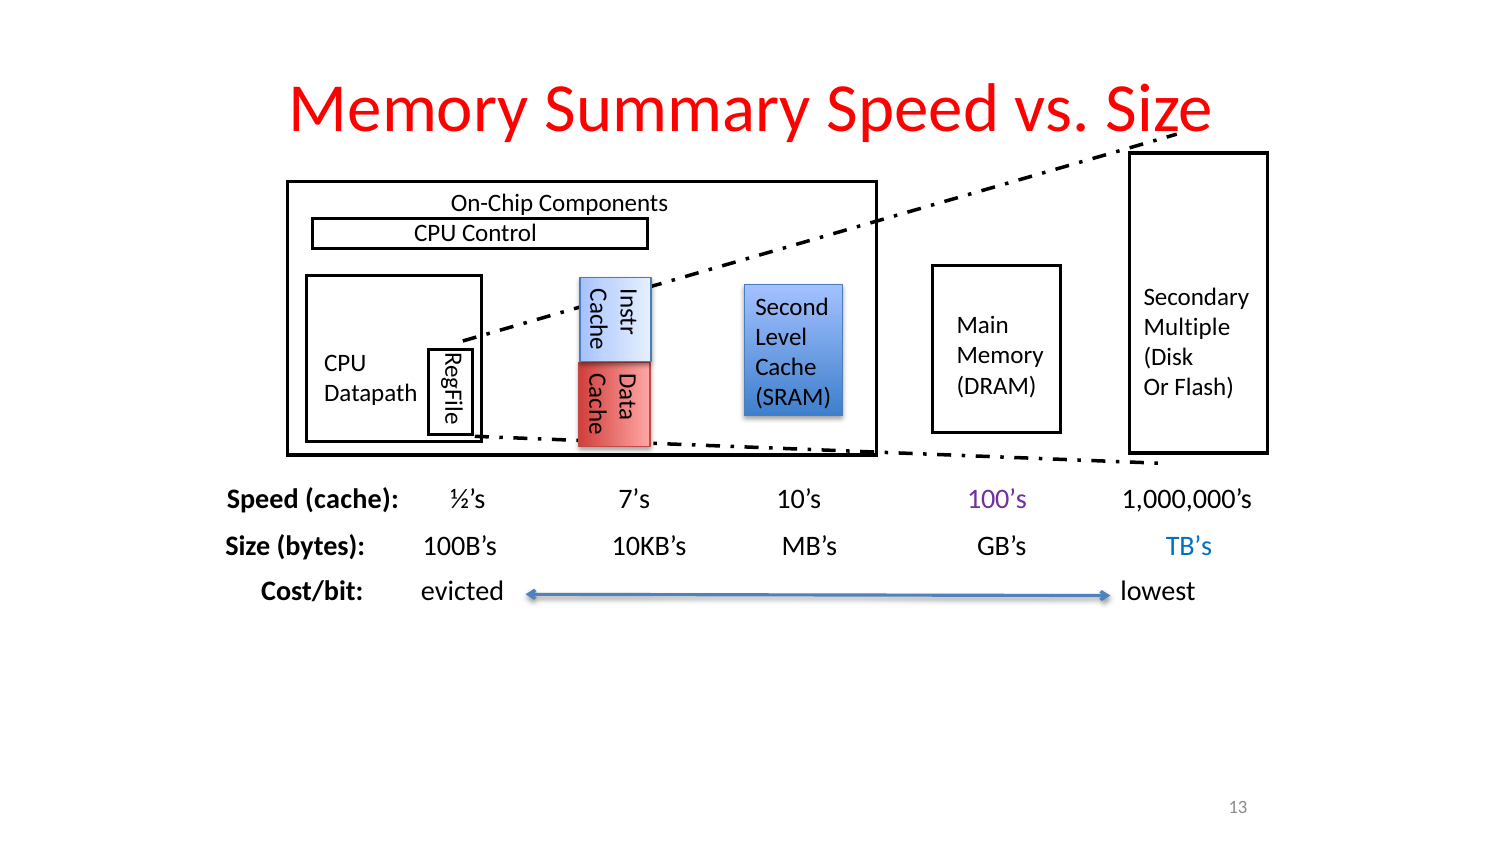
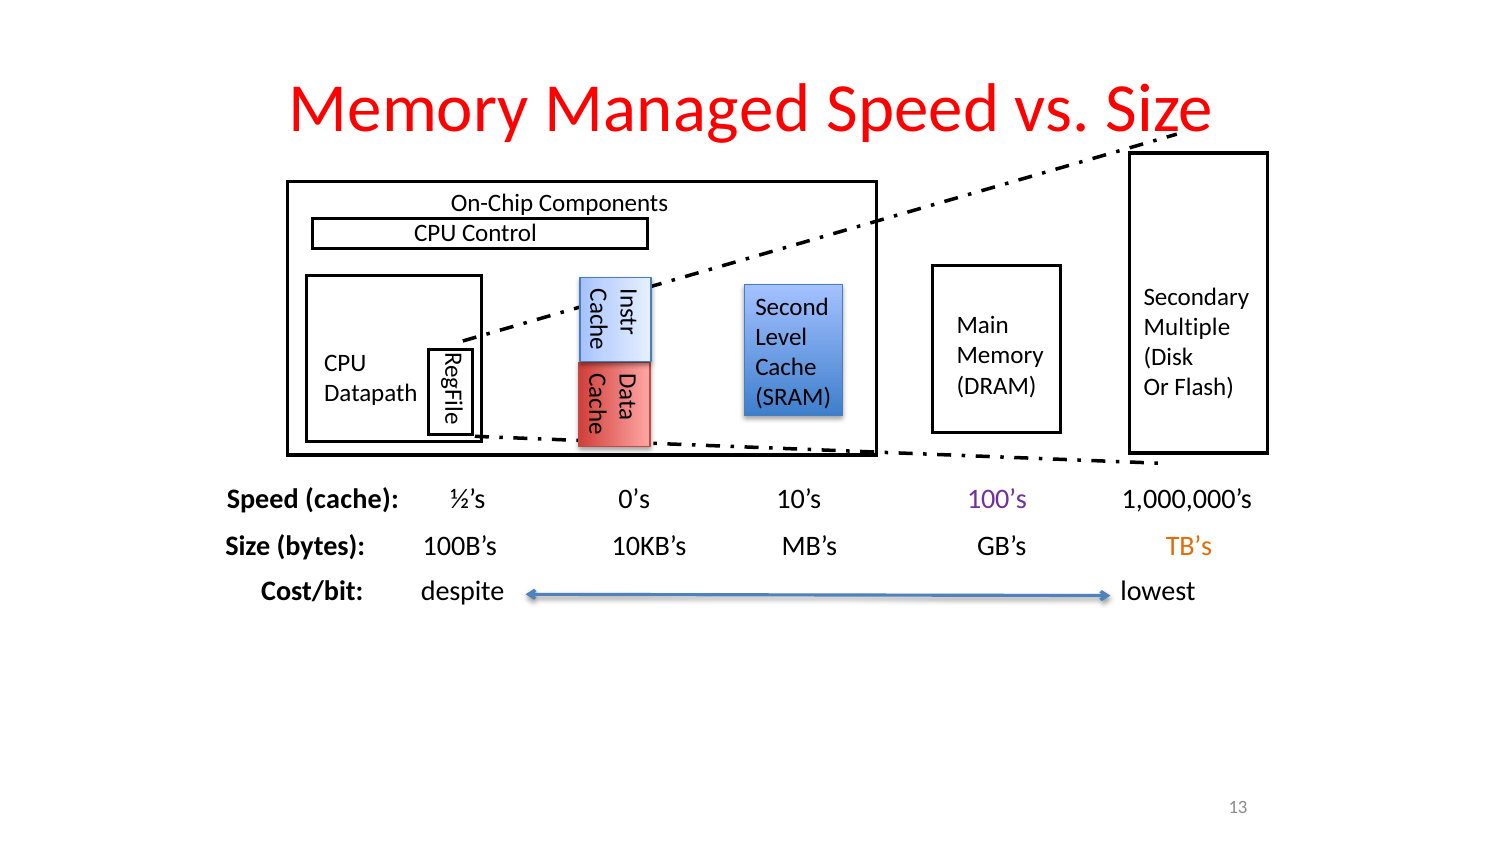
Summary: Summary -> Managed (677, 109)
7’s: 7’s -> 0’s (634, 498)
TB’s colour: blue -> orange (1189, 545)
evicted: evicted -> despite (463, 591)
